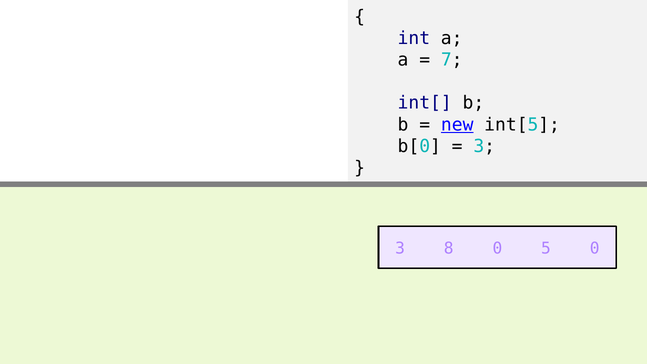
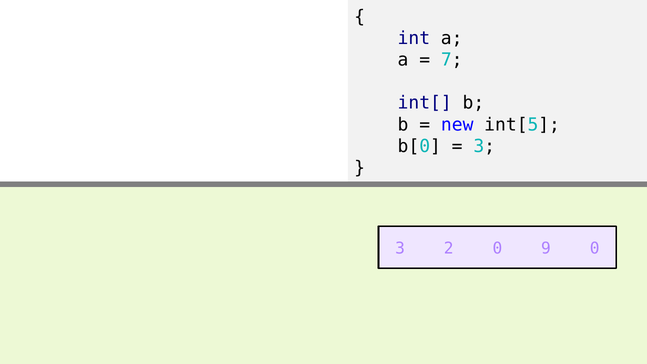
new underline: present -> none (457, 125)
8: 8 -> 2 (449, 248)
5: 5 -> 9 (546, 248)
